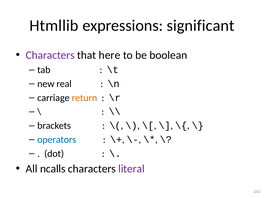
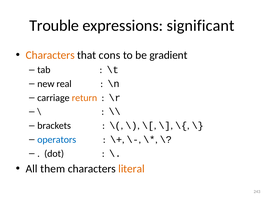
Htmllib: Htmllib -> Trouble (54, 26)
Characters colour: purple -> orange (50, 55)
here: here -> cons (110, 55)
boolean: boolean -> gradient (168, 55)
ncalls: ncalls -> them (53, 169)
literal colour: purple -> orange (131, 169)
